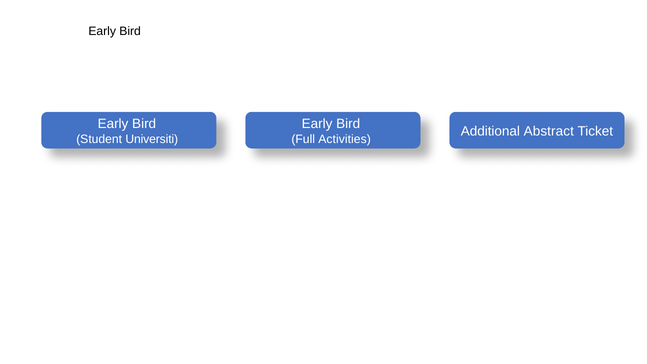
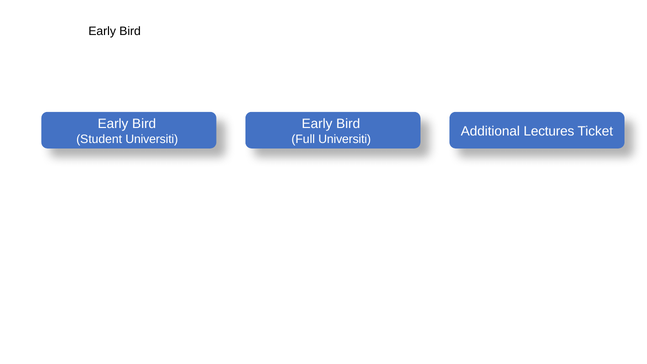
Abstract: Abstract -> Lectures (549, 131)
Full Activities: Activities -> Universiti (345, 139)
